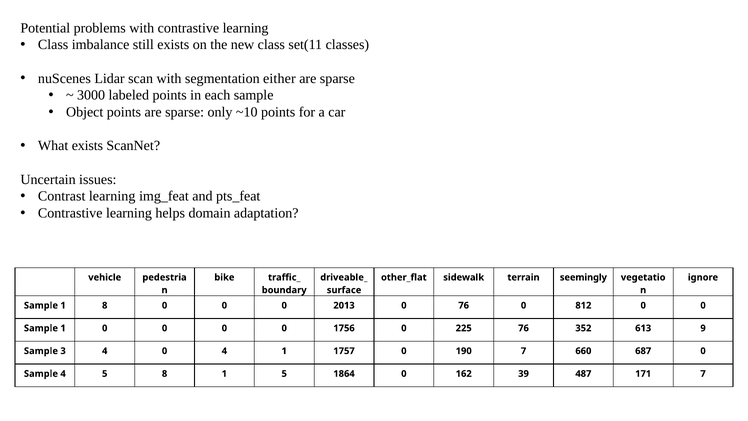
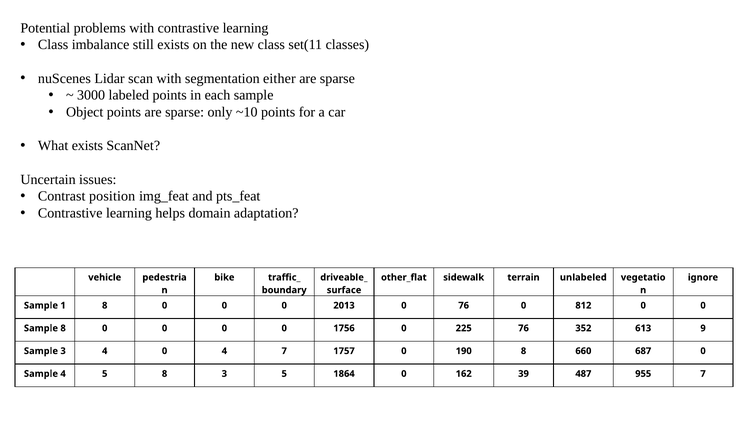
Contrast learning: learning -> position (112, 196)
seemingly: seemingly -> unlabeled (583, 277)
1: 1 -> 8 (63, 328)
4 1: 1 -> 7 (284, 351)
190 7: 7 -> 8 (524, 351)
8 1: 1 -> 3 (224, 374)
171: 171 -> 955 (643, 374)
